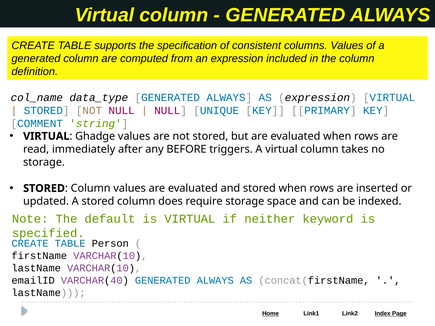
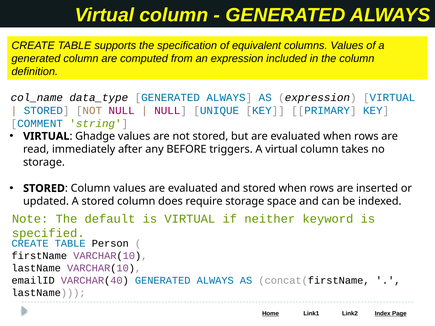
consistent: consistent -> equivalent (257, 46)
